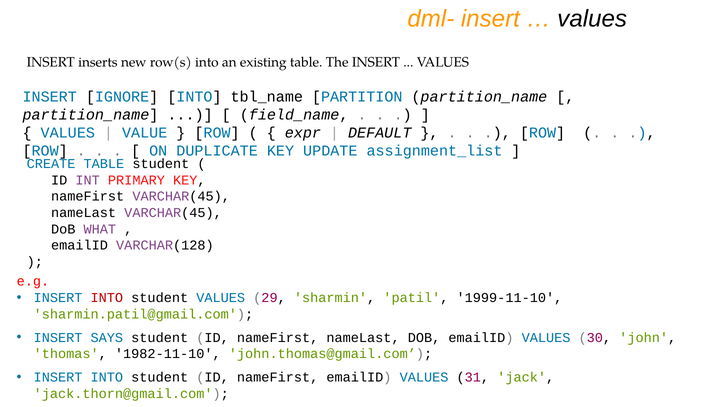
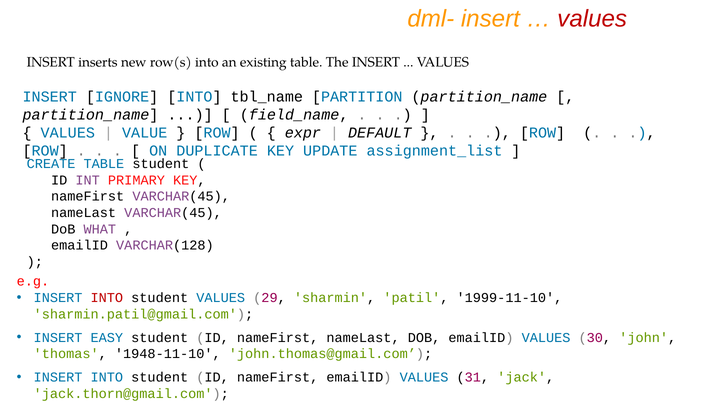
values colour: black -> red (592, 19)
SAYS: SAYS -> EASY (107, 337)
1982-11-10: 1982-11-10 -> 1948-11-10 (168, 354)
